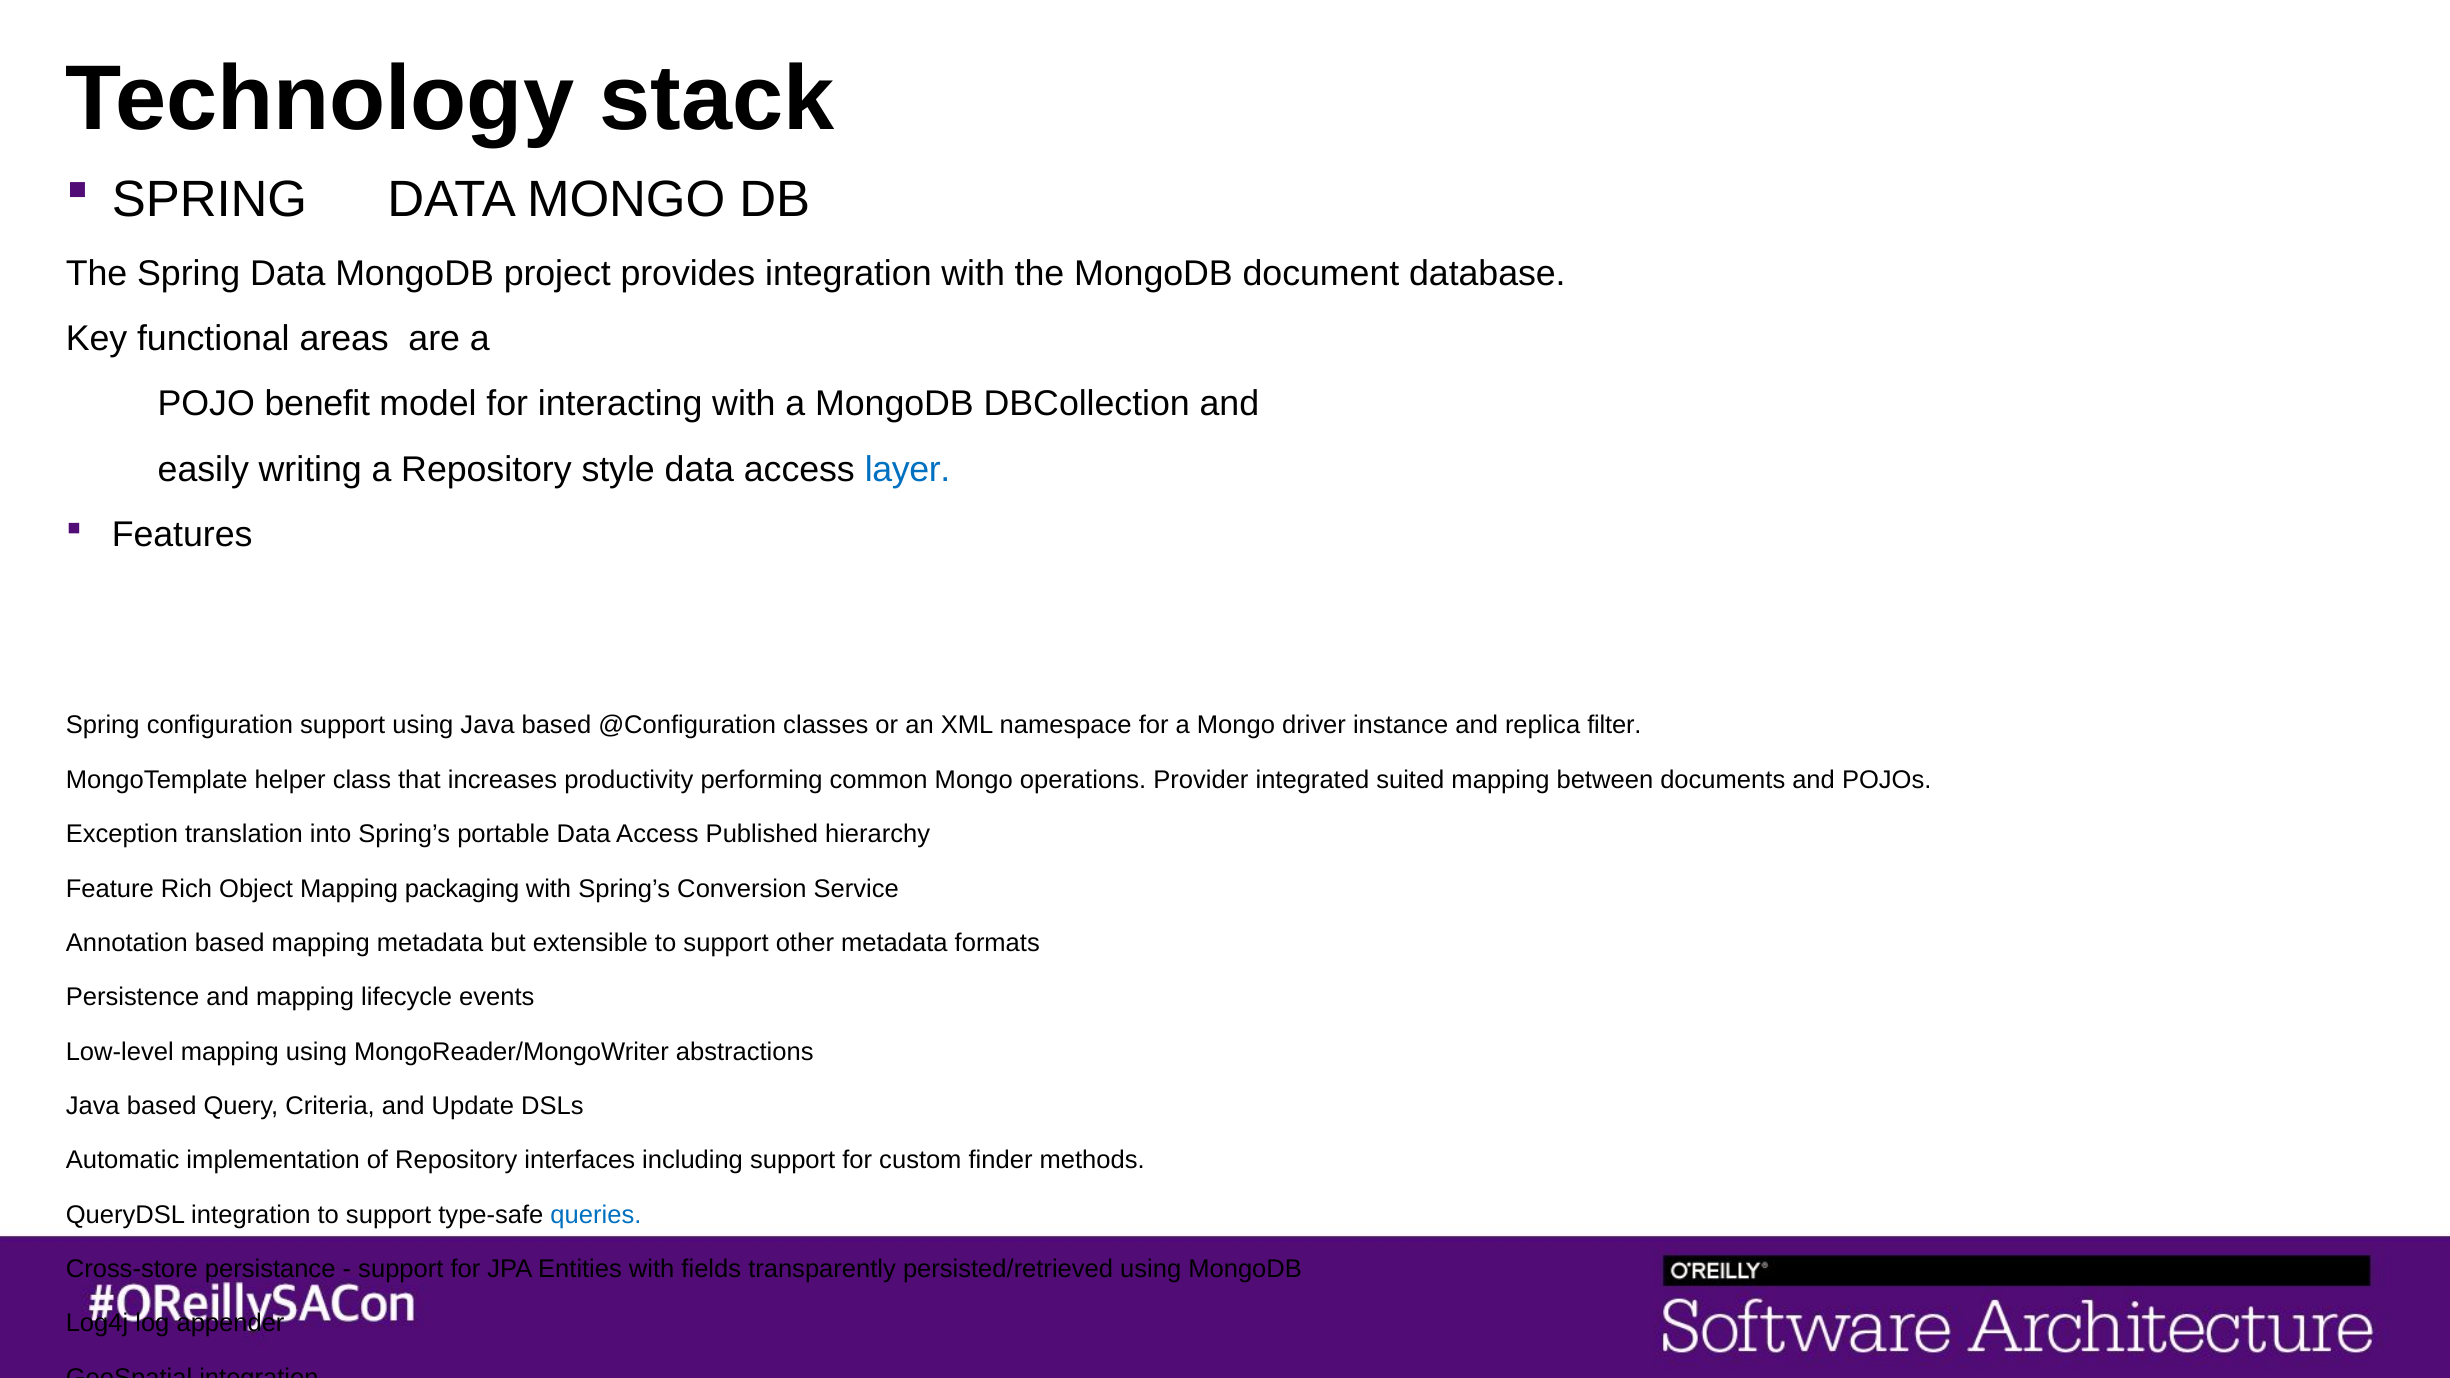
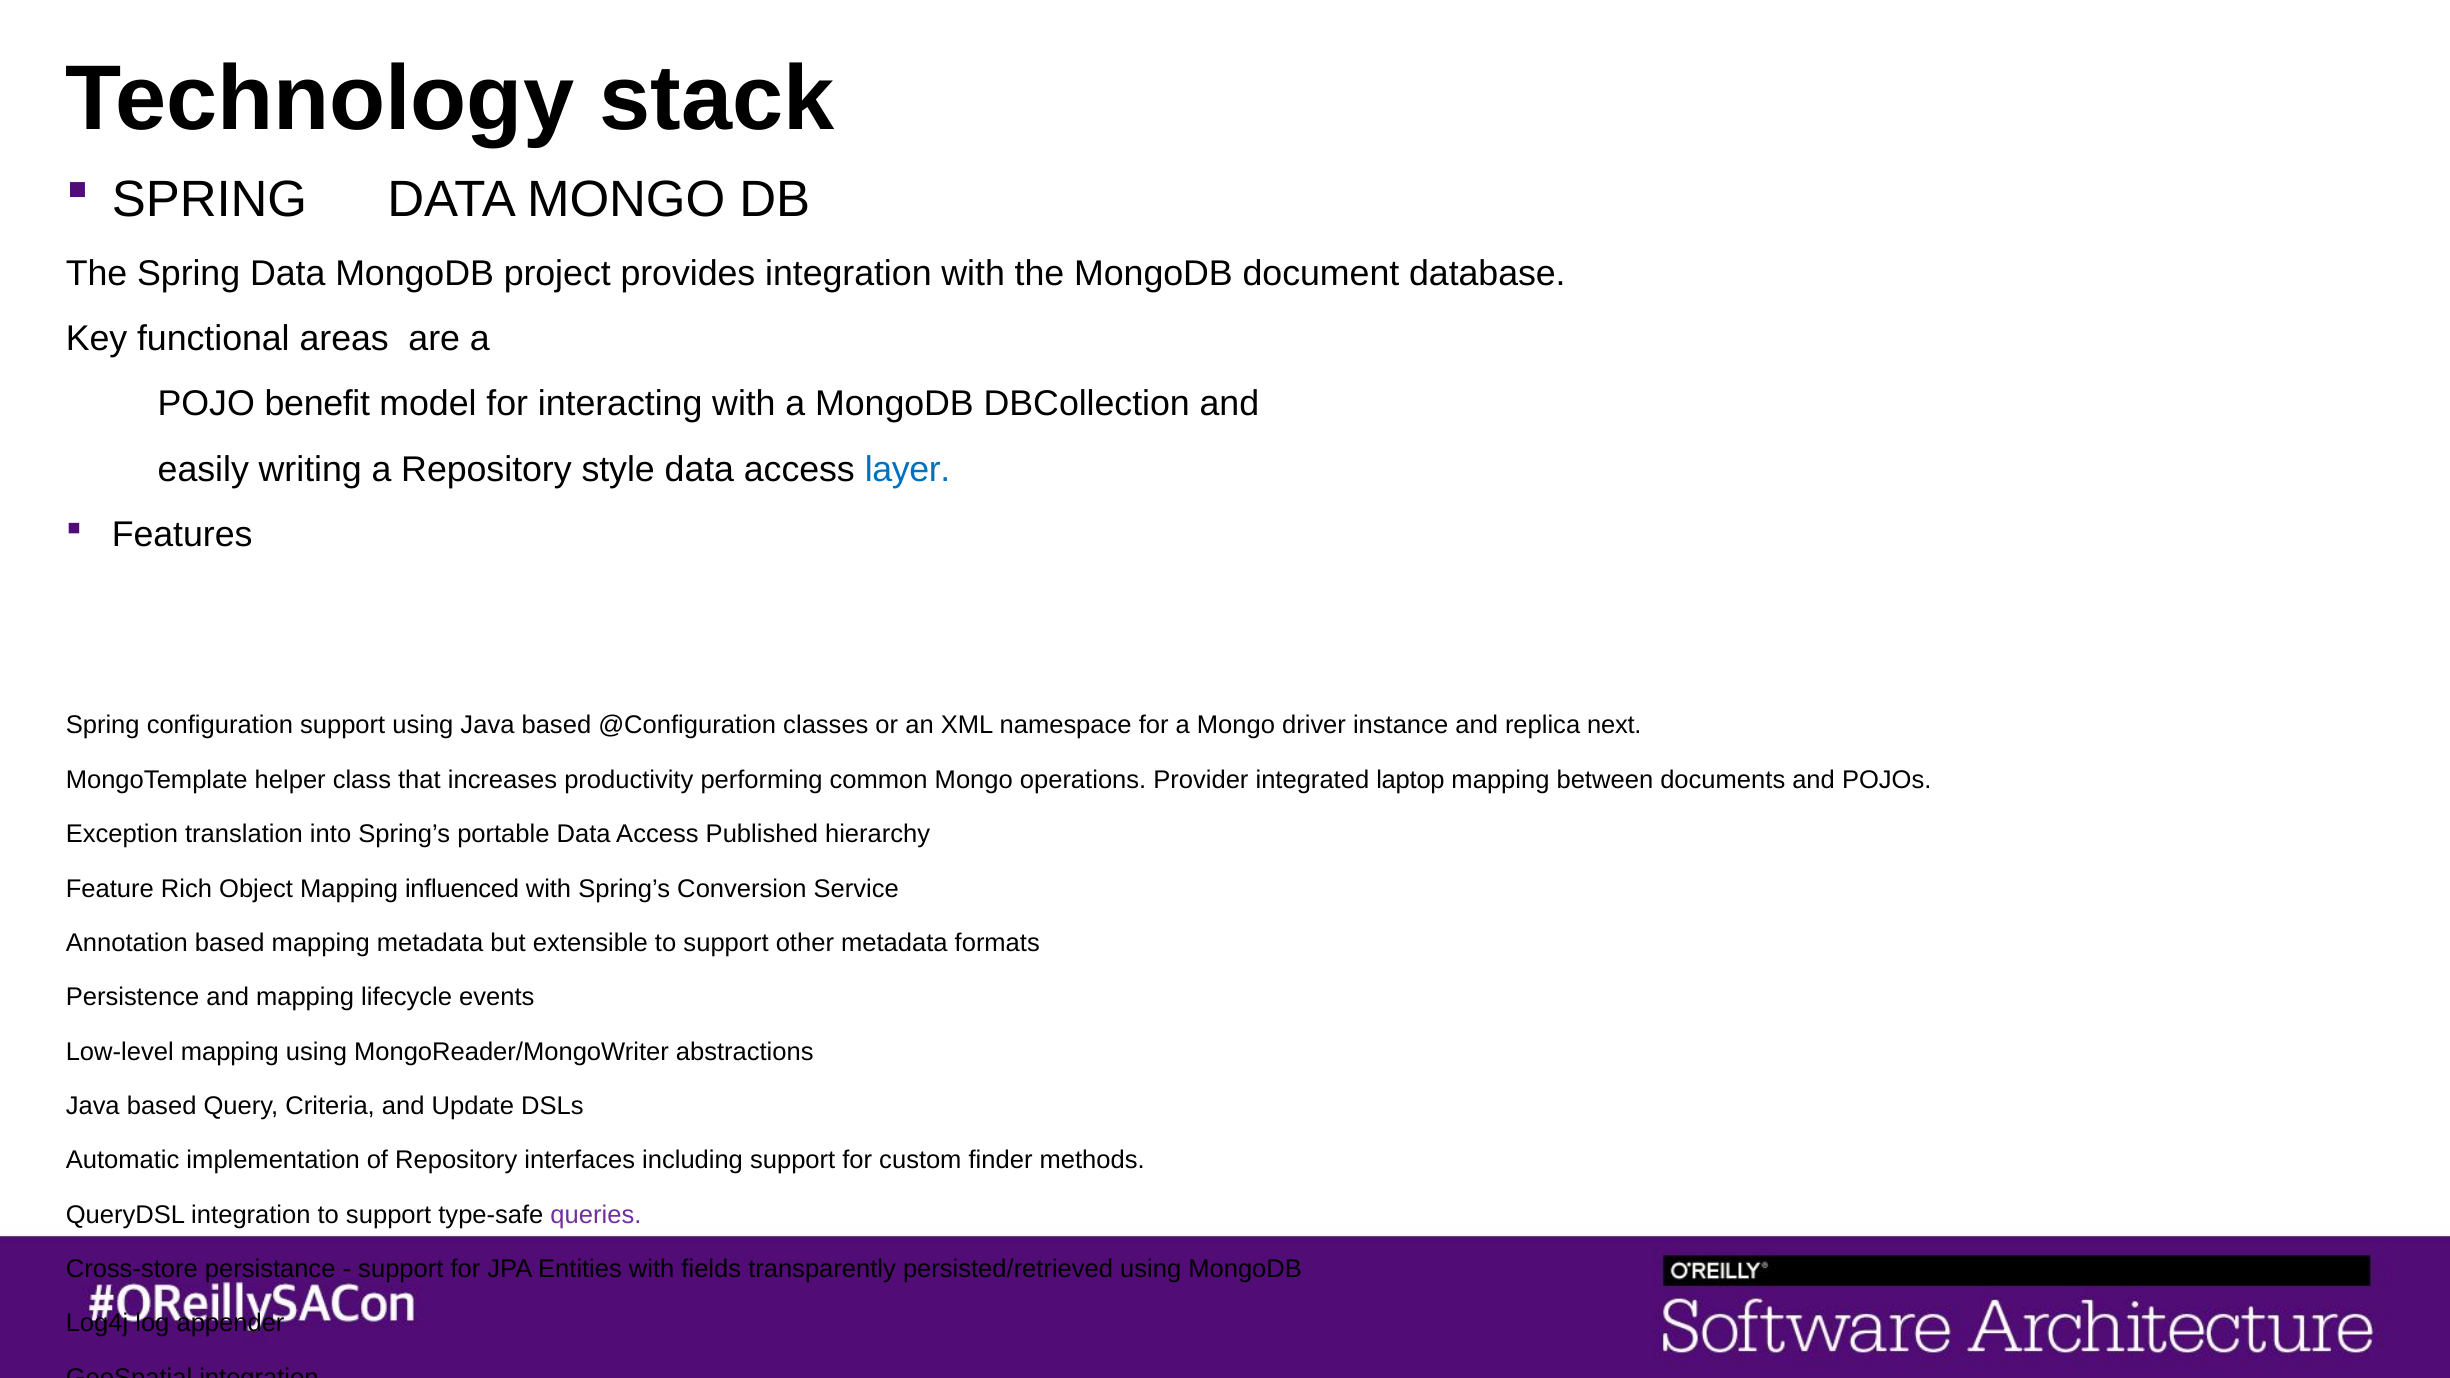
filter: filter -> next (1614, 726)
suited: suited -> laptop (1410, 780)
packaging: packaging -> influenced (462, 889)
queries colour: blue -> purple (596, 1215)
